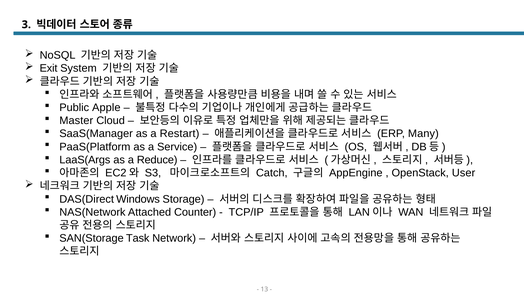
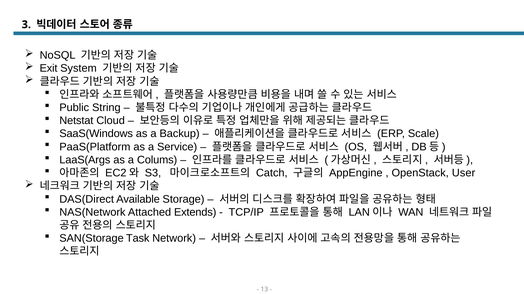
Apple: Apple -> String (106, 108)
Master: Master -> Netstat (76, 121)
SaaS(Manager: SaaS(Manager -> SaaS(Windows (96, 134)
Restart: Restart -> Backup (180, 134)
Many: Many -> Scale (423, 134)
Reduce: Reduce -> Colums (157, 160)
Windows: Windows -> Available (138, 200)
Counter: Counter -> Extends (195, 213)
